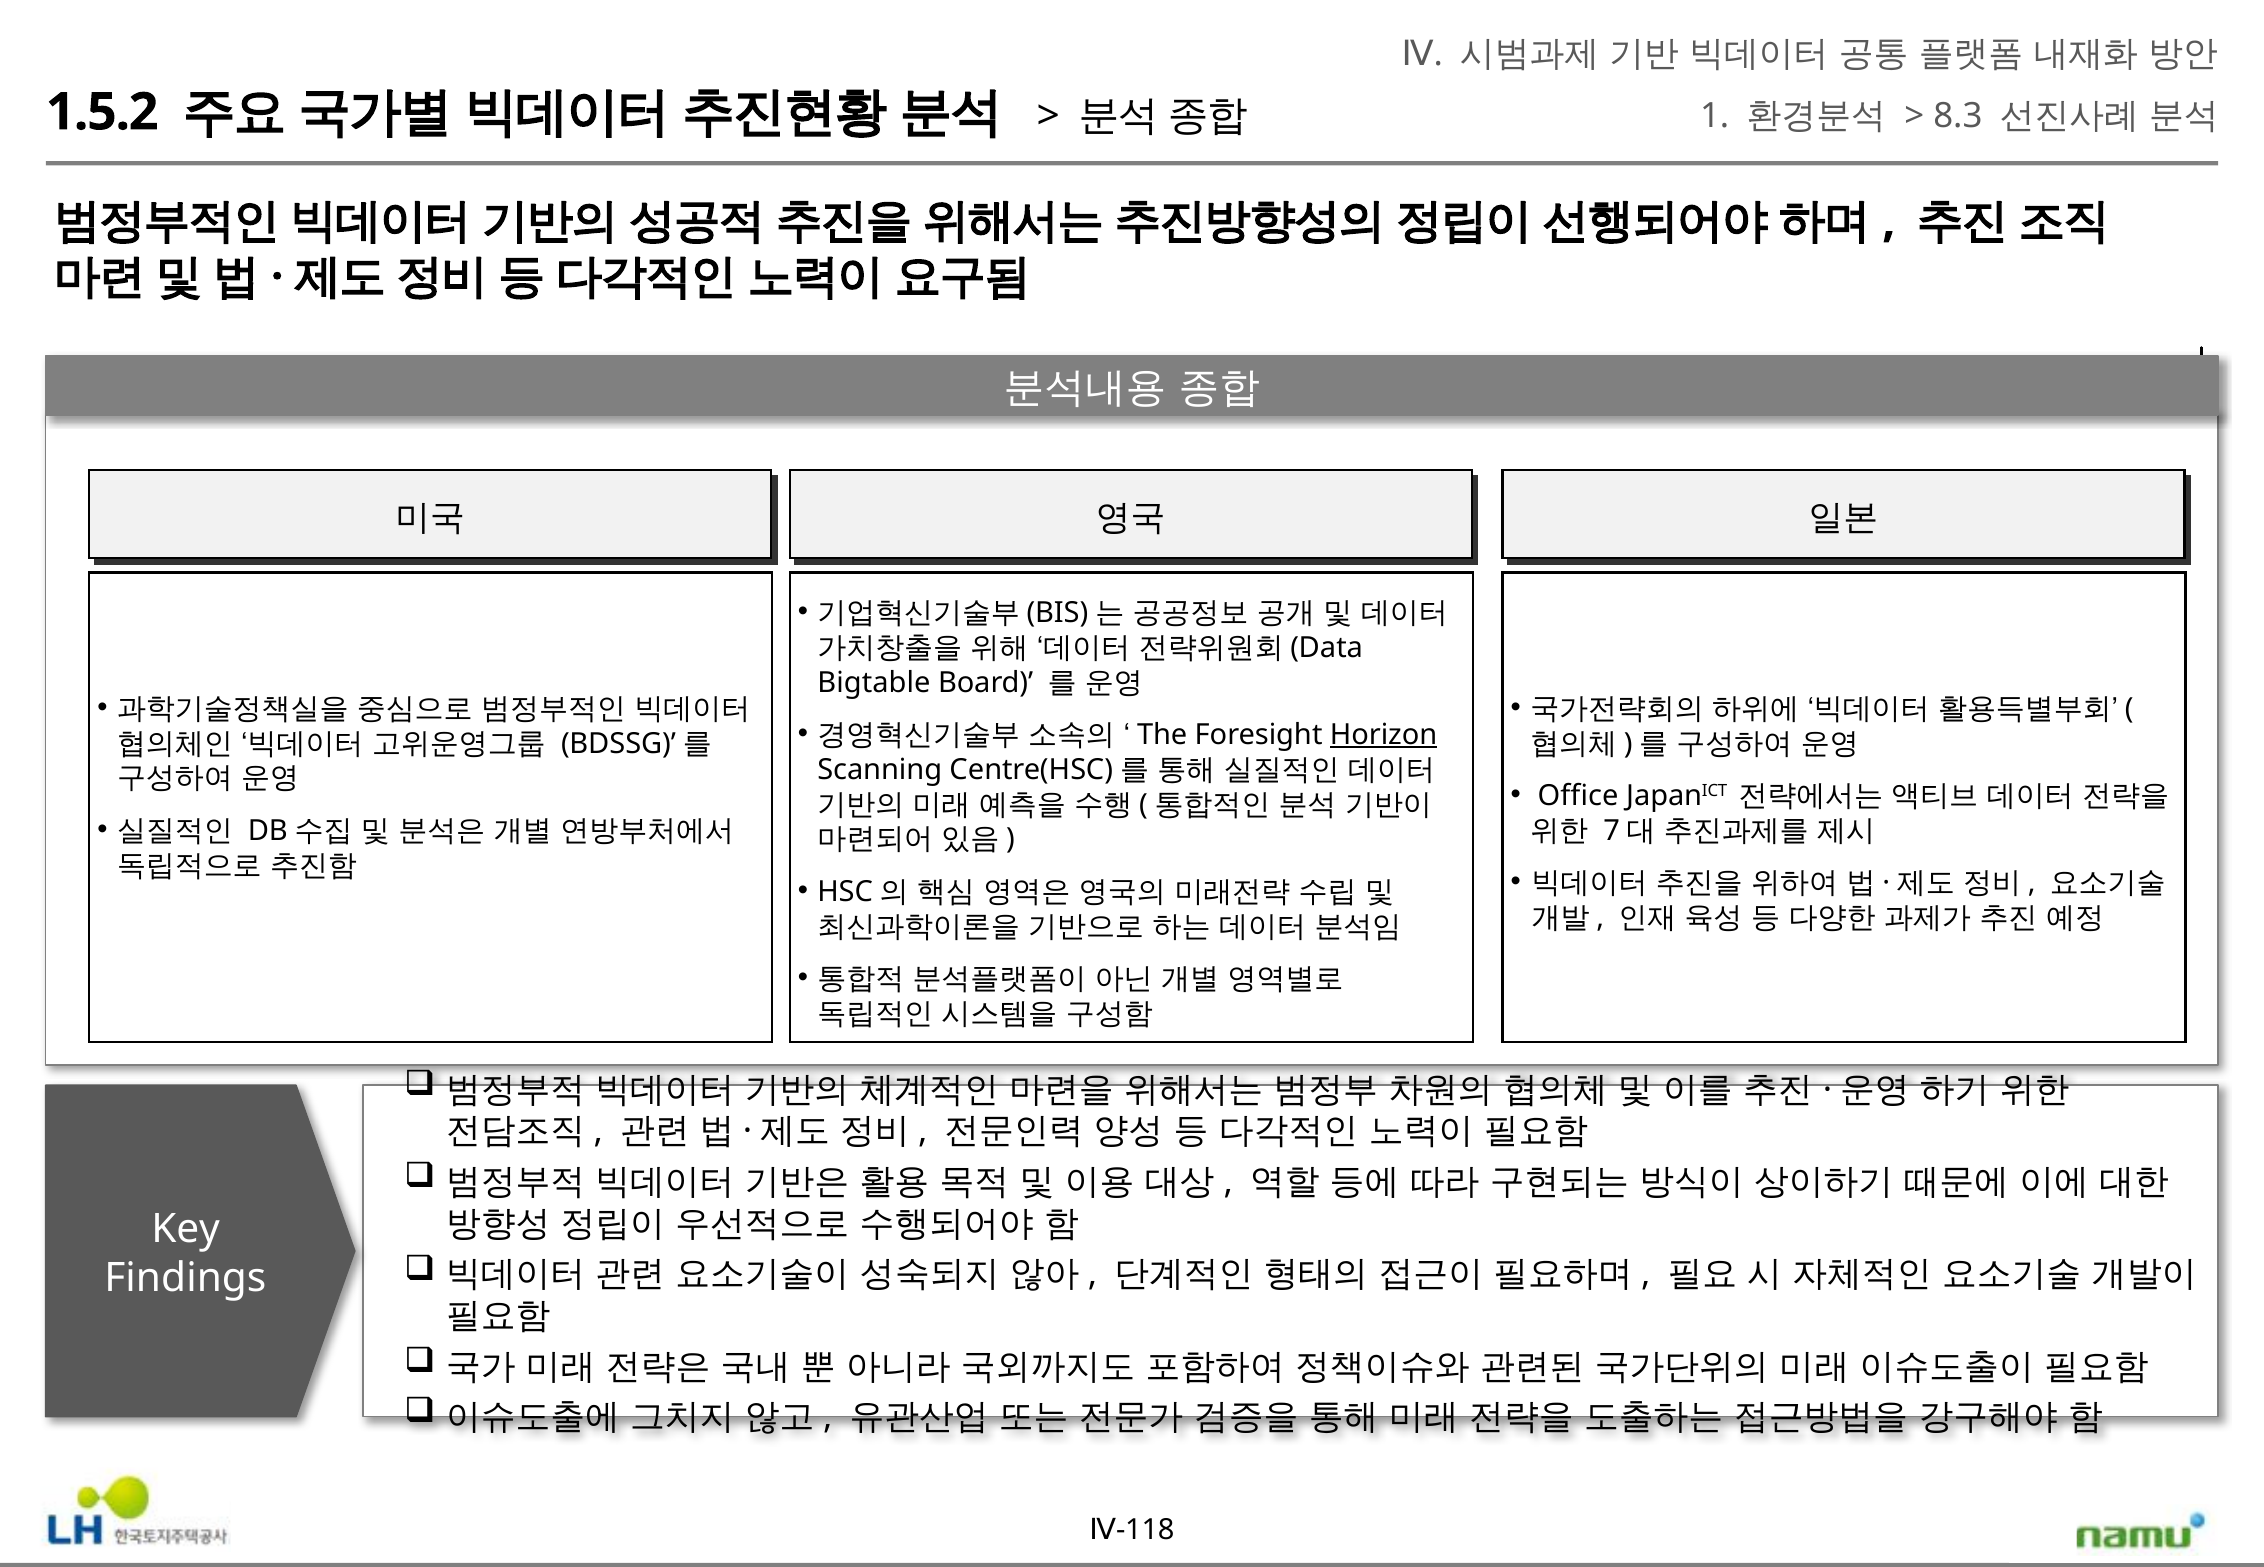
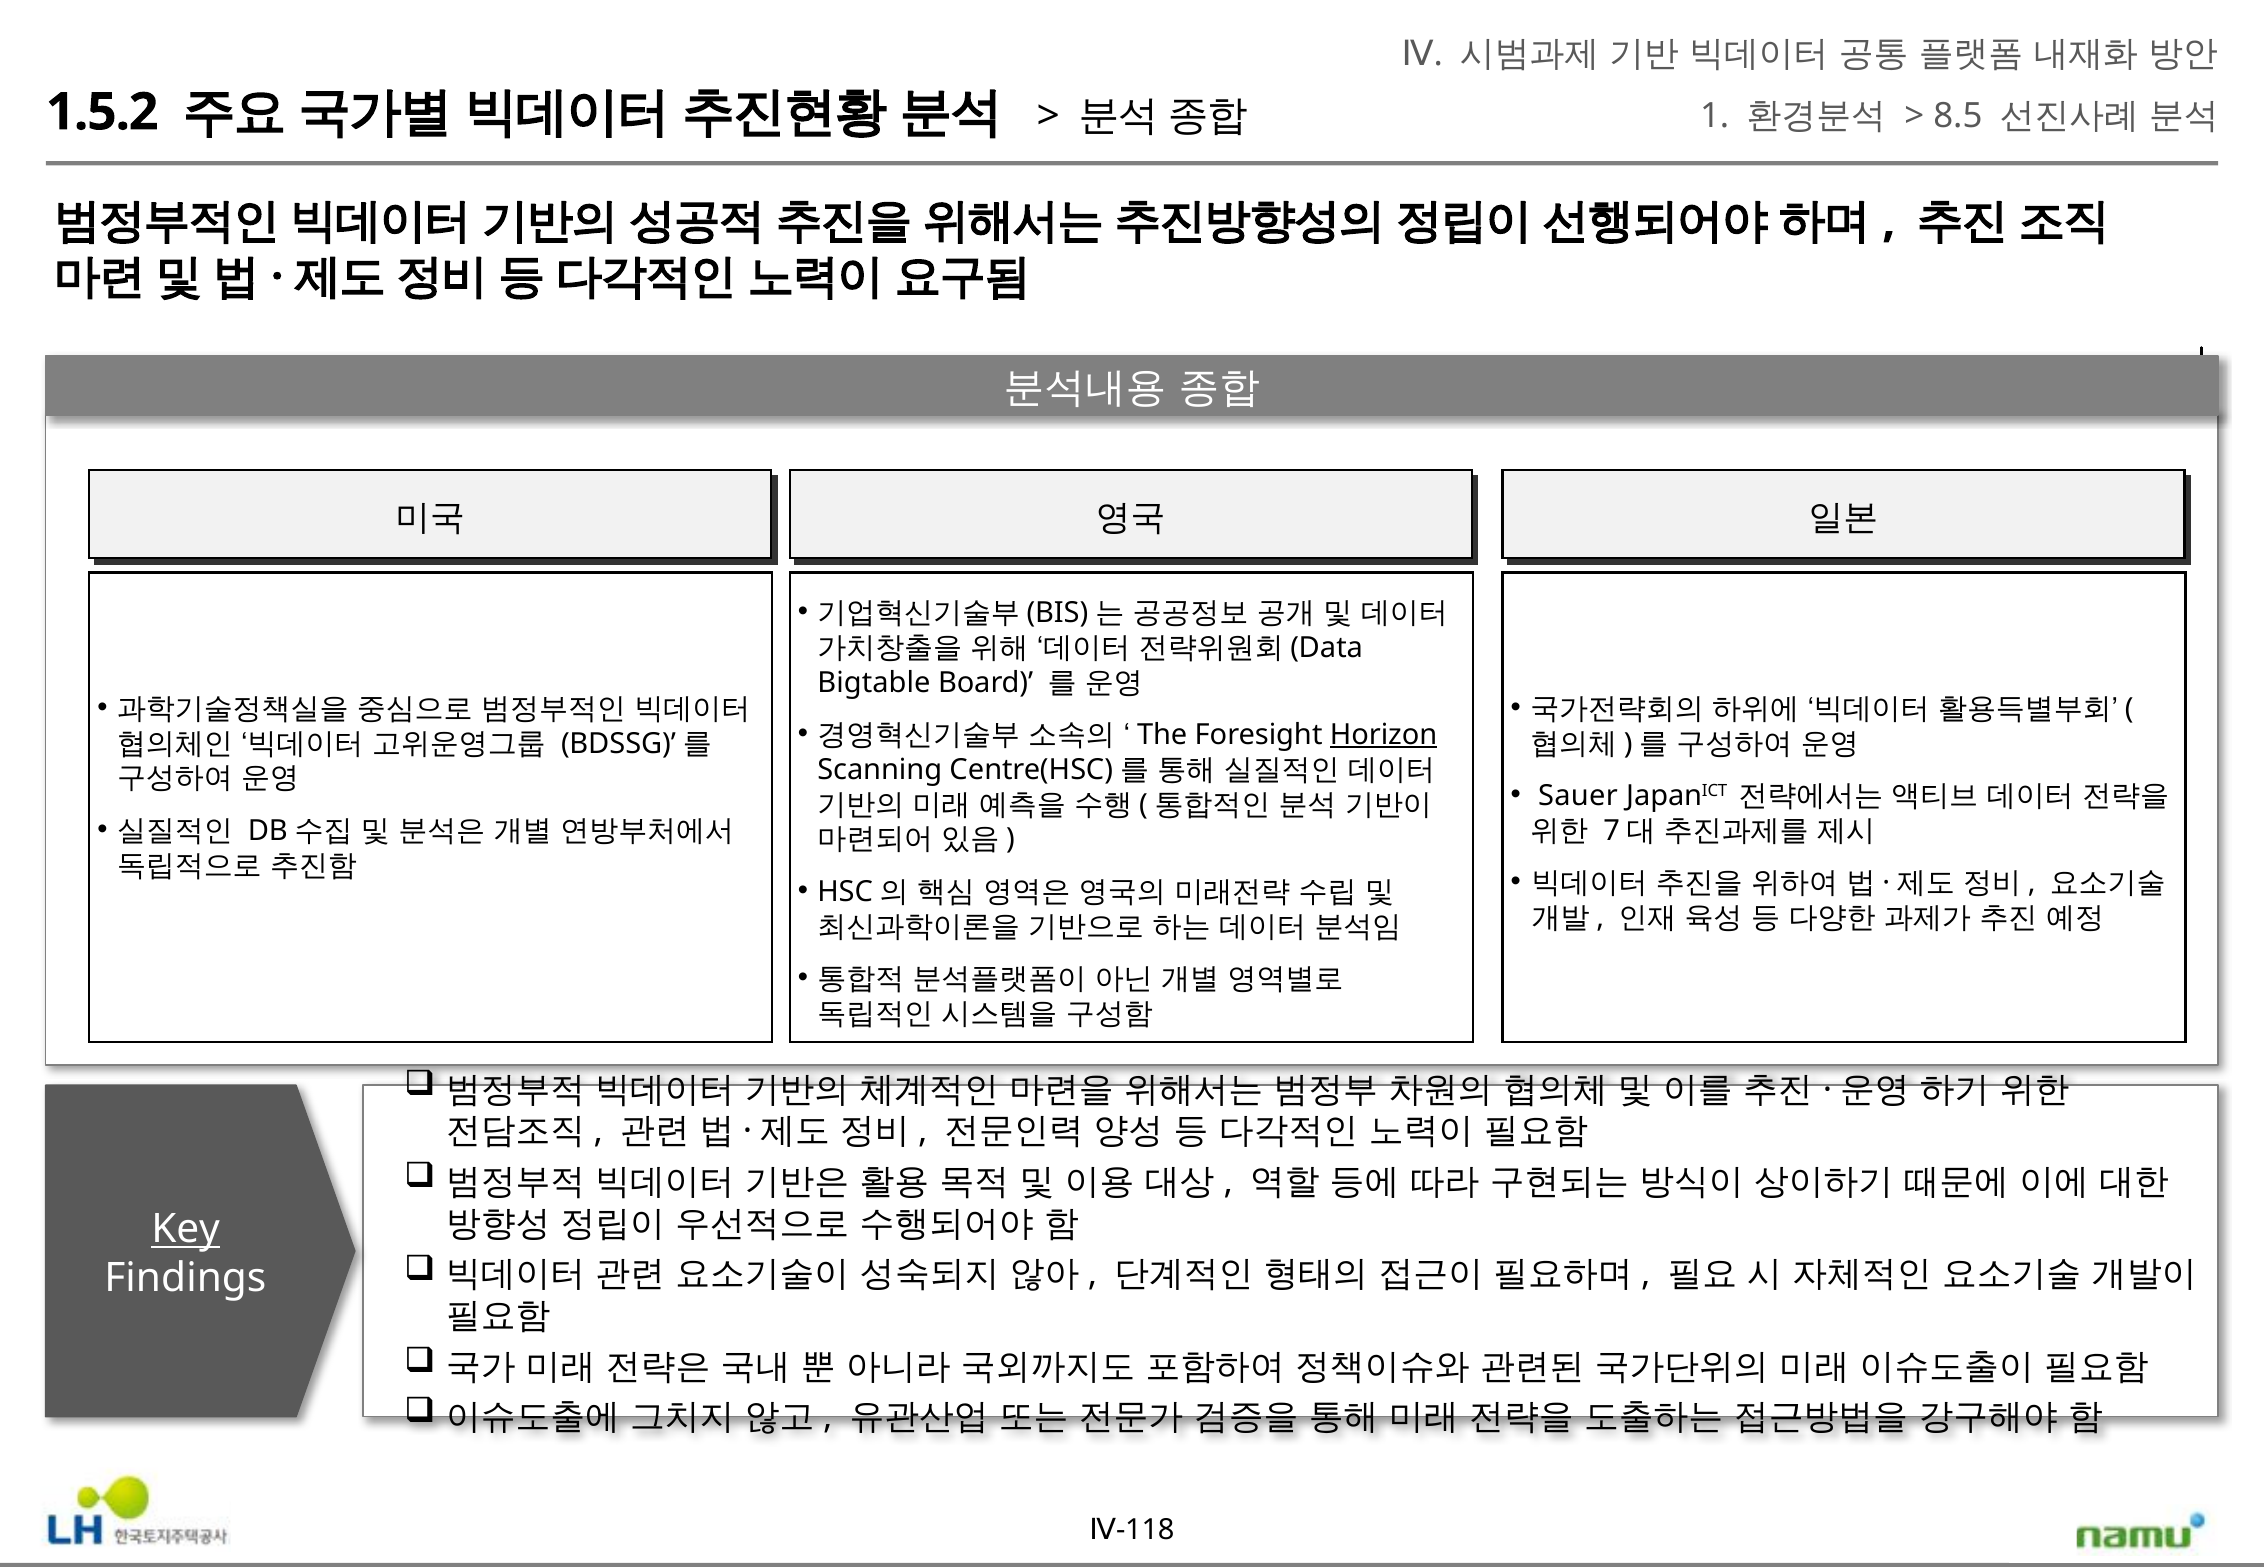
8.3: 8.3 -> 8.5 (1958, 116)
Office: Office -> Sauer (1578, 796)
Key underline: none -> present (186, 1230)
